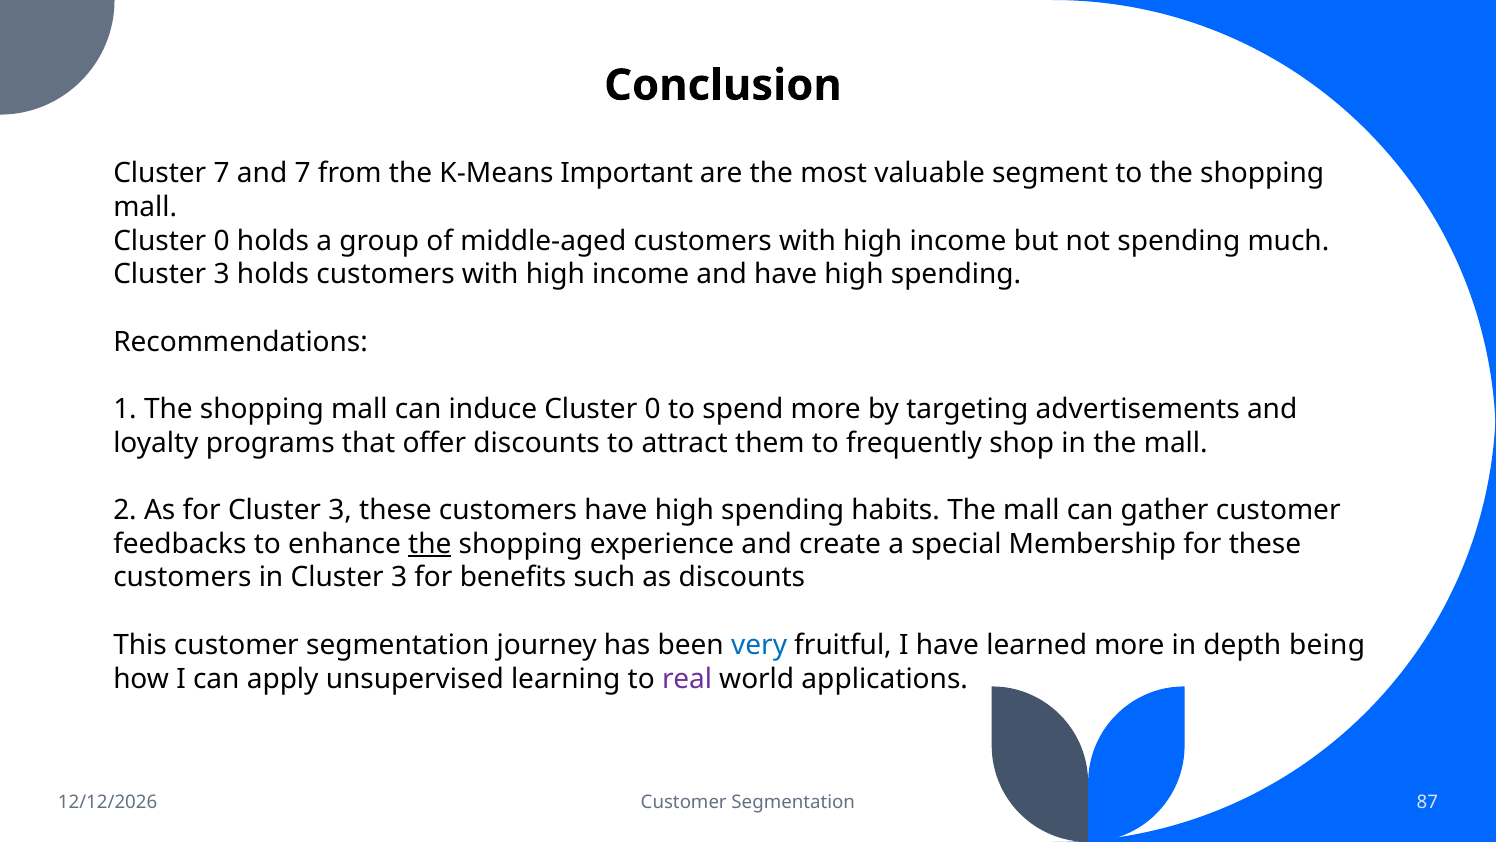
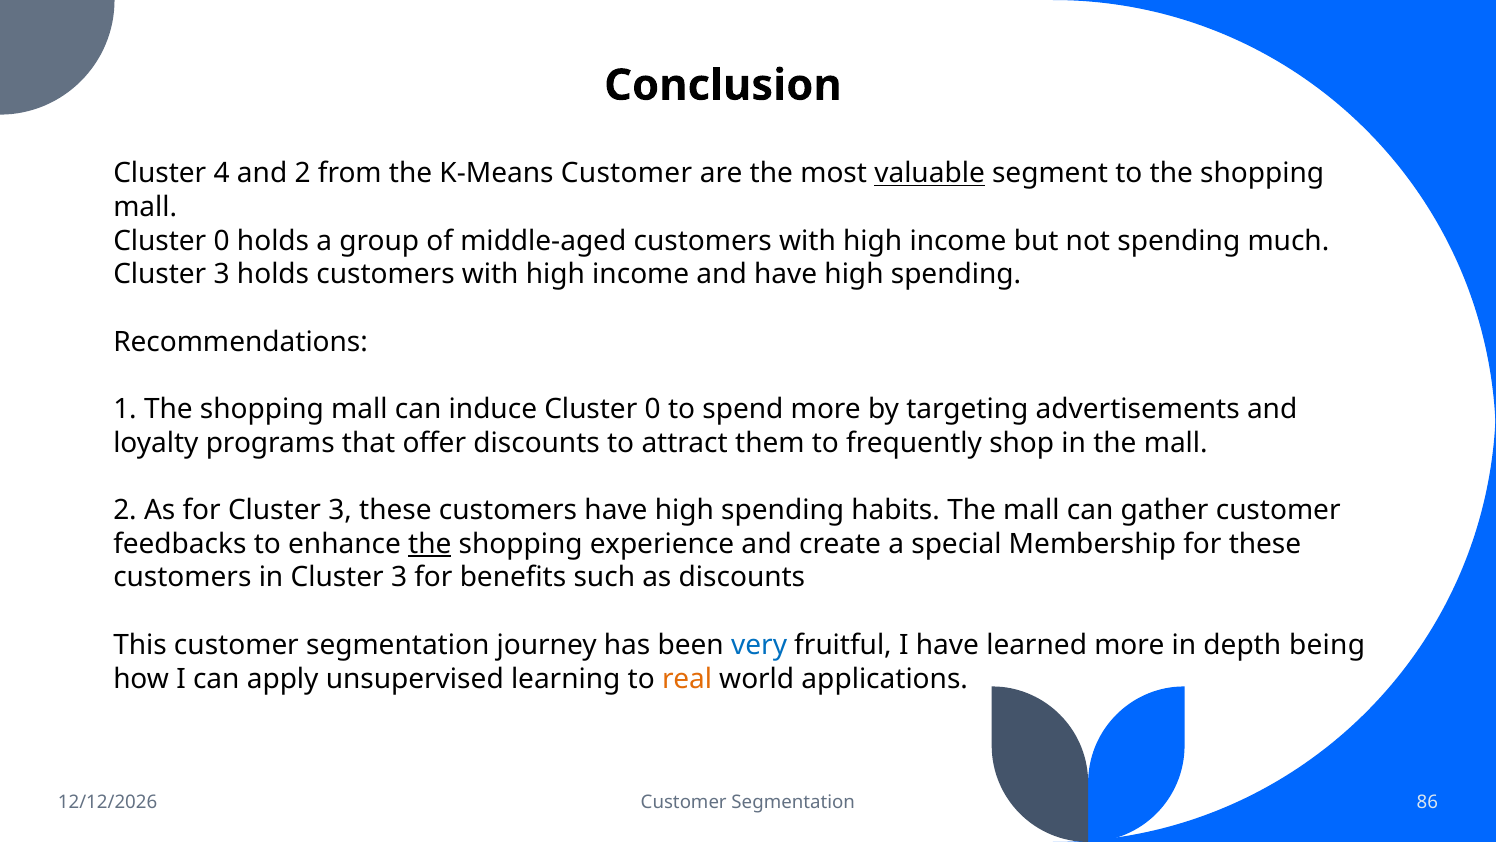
Cluster 7: 7 -> 4 (222, 173)
and 7: 7 -> 2 (303, 173)
K-Means Important: Important -> Customer (626, 173)
valuable underline: none -> present (930, 173)
real colour: purple -> orange (687, 678)
87: 87 -> 86 (1427, 802)
